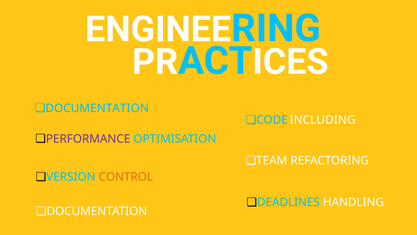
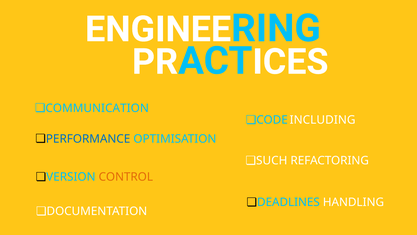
DOCUMENTATION: DOCUMENTATION -> COMMUNICATION (97, 108)
PERFORMANCE colour: purple -> blue (88, 139)
TEAM: TEAM -> SUCH (272, 160)
